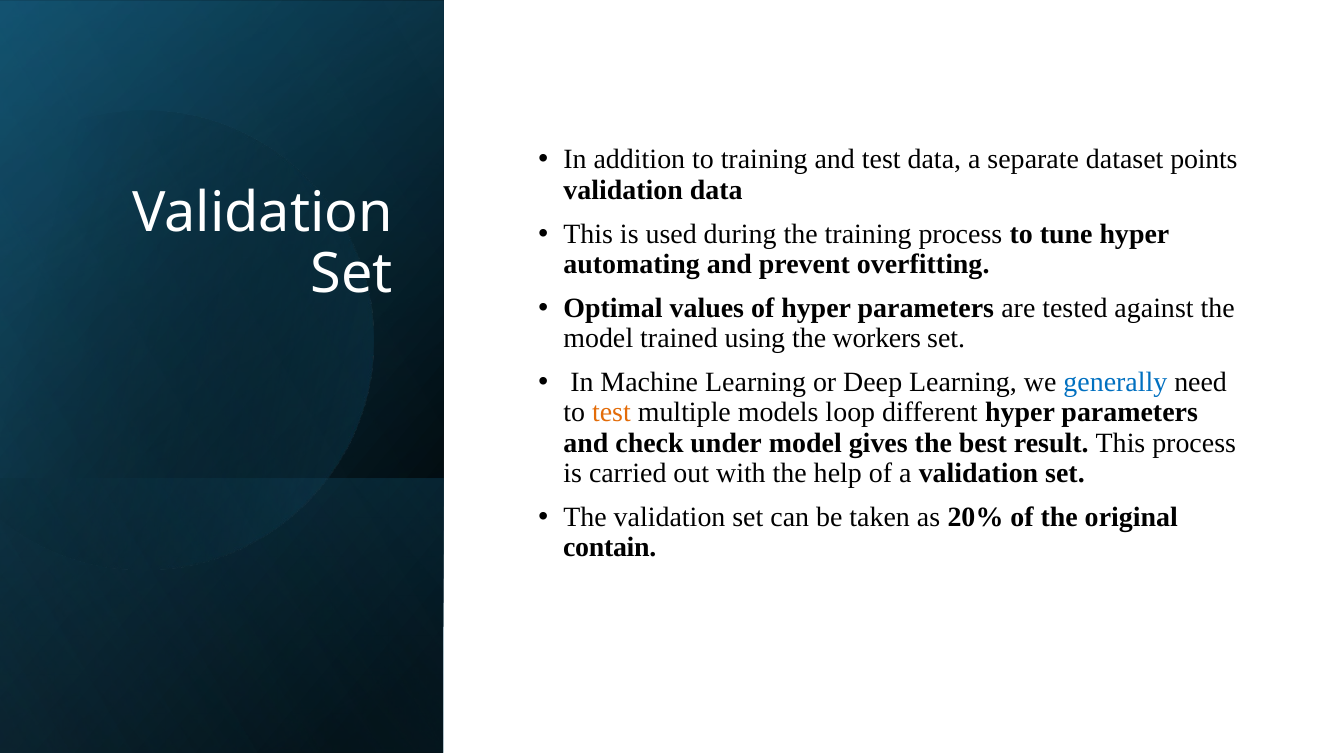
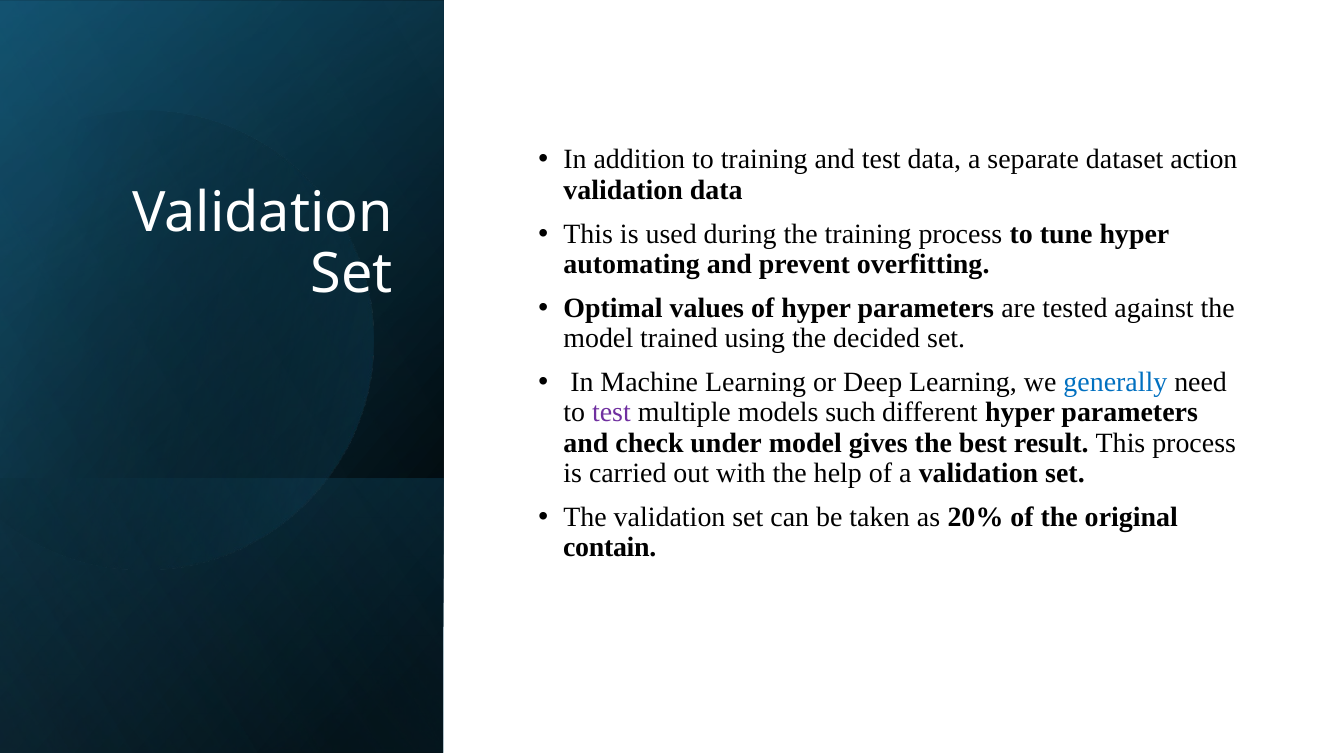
points: points -> action (1204, 160)
workers: workers -> decided (877, 339)
test colour: orange -> purple (611, 413)
loop: loop -> such (851, 413)
